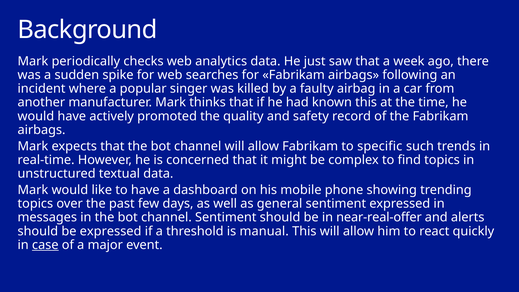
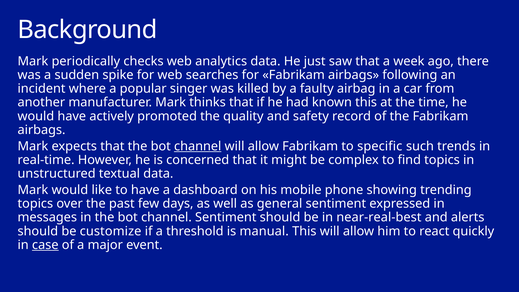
channel underline: none -> present (198, 146)
near-real-offer: near-real-offer -> near-real-best (379, 217)
be expressed: expressed -> customize (111, 231)
